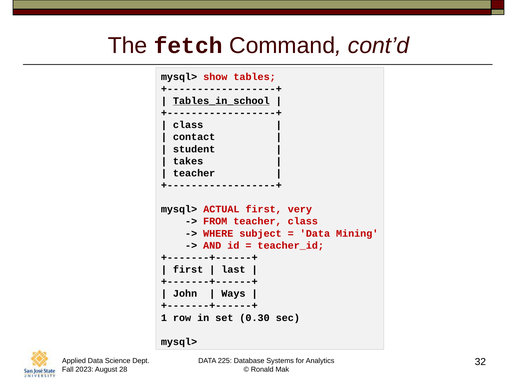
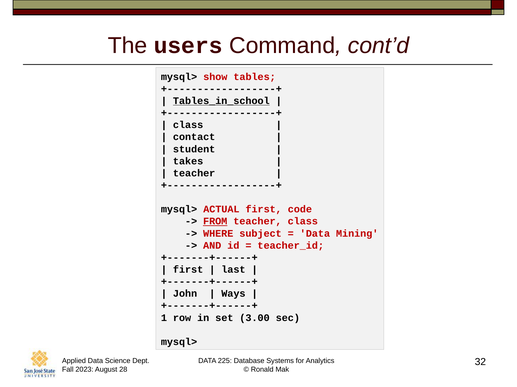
fetch: fetch -> users (188, 46)
very: very -> code (300, 210)
FROM underline: none -> present (215, 222)
0.30: 0.30 -> 3.00 (255, 318)
